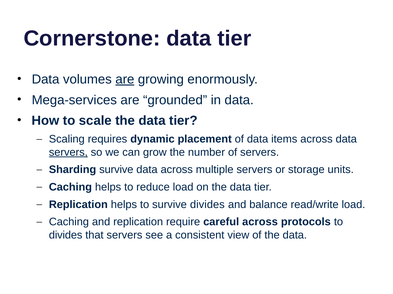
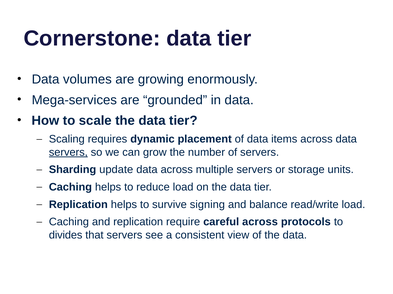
are underline: present -> none (125, 80)
Sharding survive: survive -> update (116, 170)
survive divides: divides -> signing (207, 205)
